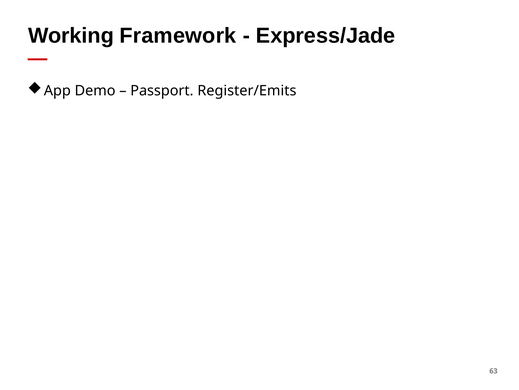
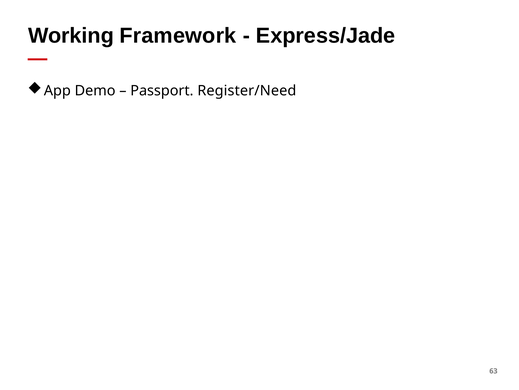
Register/Emits: Register/Emits -> Register/Need (247, 91)
